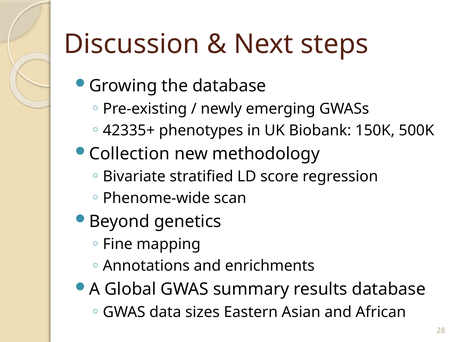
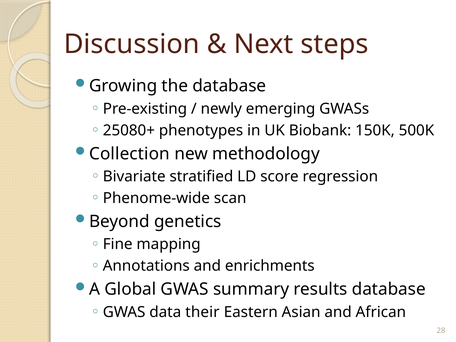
42335+: 42335+ -> 25080+ (129, 130)
sizes: sizes -> their (202, 312)
